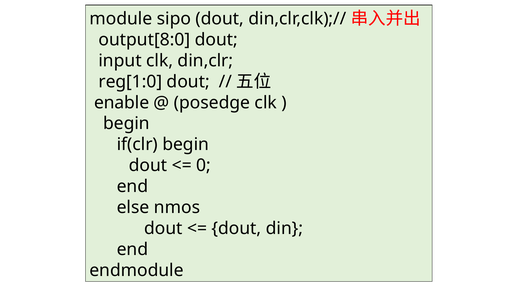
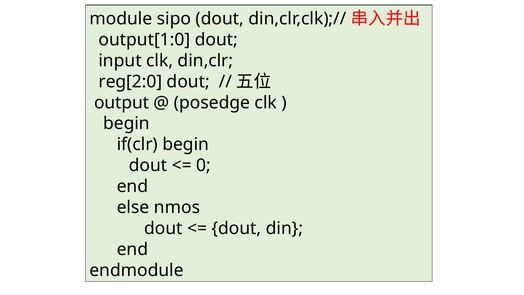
output[8:0: output[8:0 -> output[1:0 (144, 40)
reg[1:0: reg[1:0 -> reg[2:0 (130, 82)
enable: enable -> output (122, 102)
